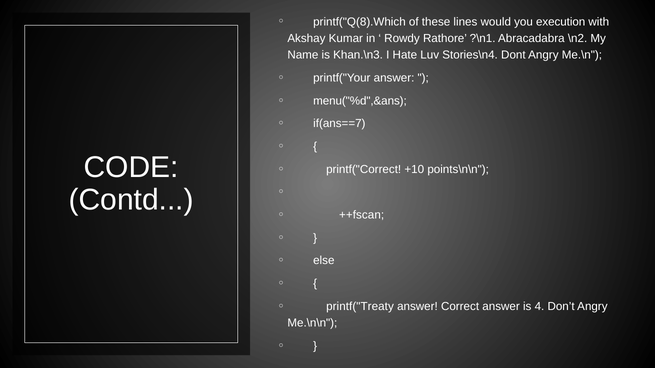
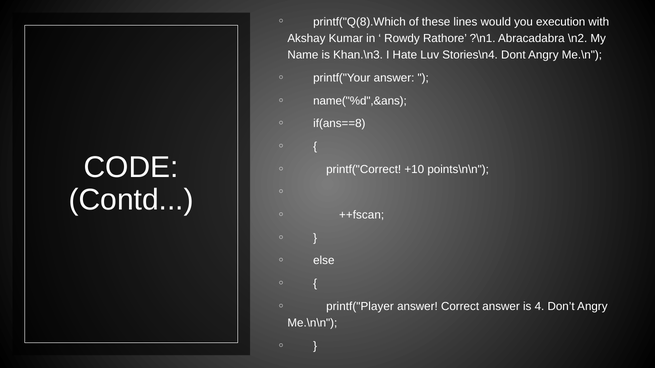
menu("%d",&ans: menu("%d",&ans -> name("%d",&ans (360, 101)
if(ans==7: if(ans==7 -> if(ans==8 (339, 124)
printf("Treaty: printf("Treaty -> printf("Player (360, 307)
